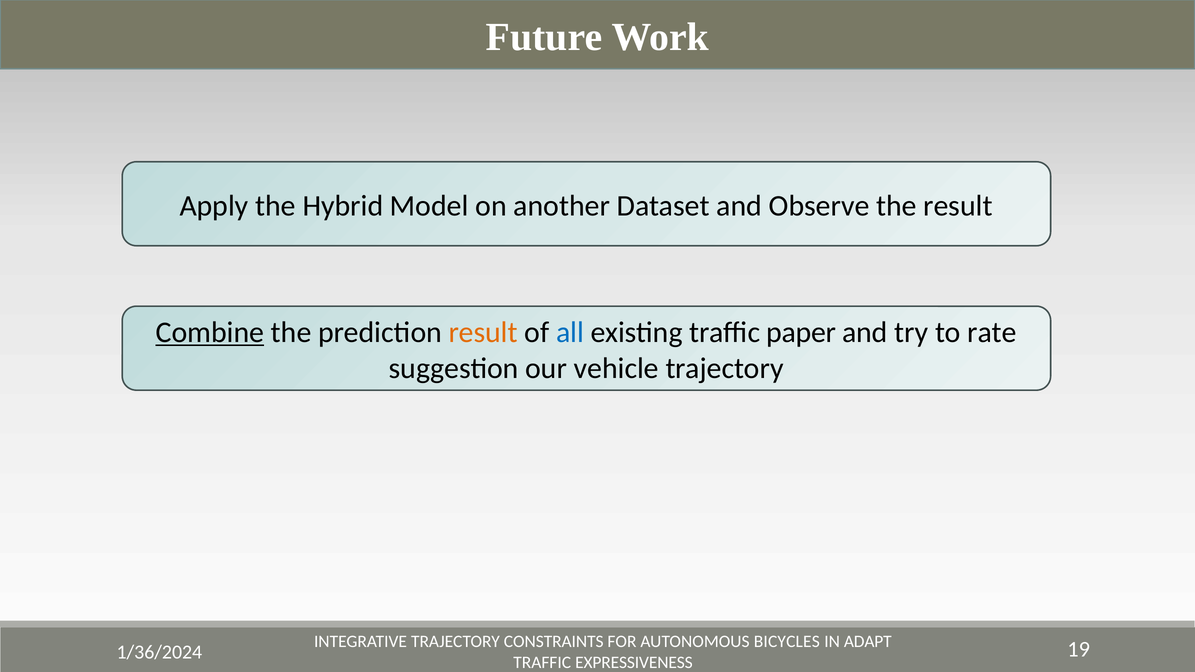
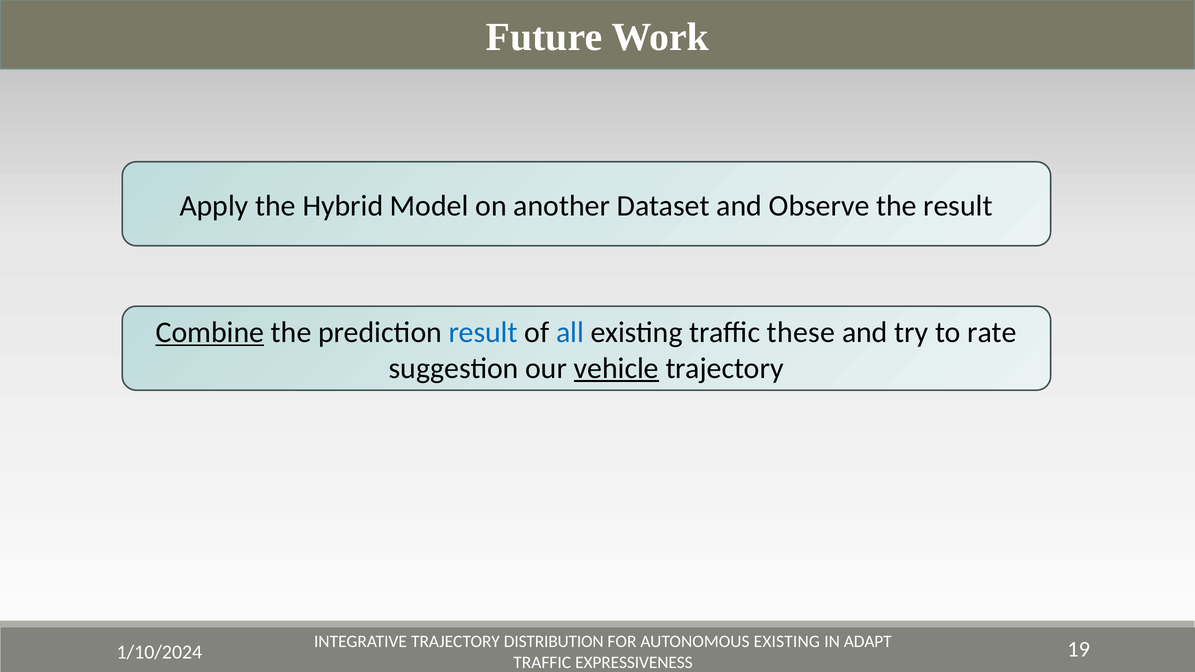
result colour: orange -> blue (483, 332)
paper: paper -> these (801, 332)
vehicle underline: none -> present (616, 368)
CONSTRAINTS: CONSTRAINTS -> DISTRIBUTION (554, 642)
AUTONOMOUS BICYCLES: BICYCLES -> EXISTING (787, 642)
1/36/2024: 1/36/2024 -> 1/10/2024 (159, 652)
